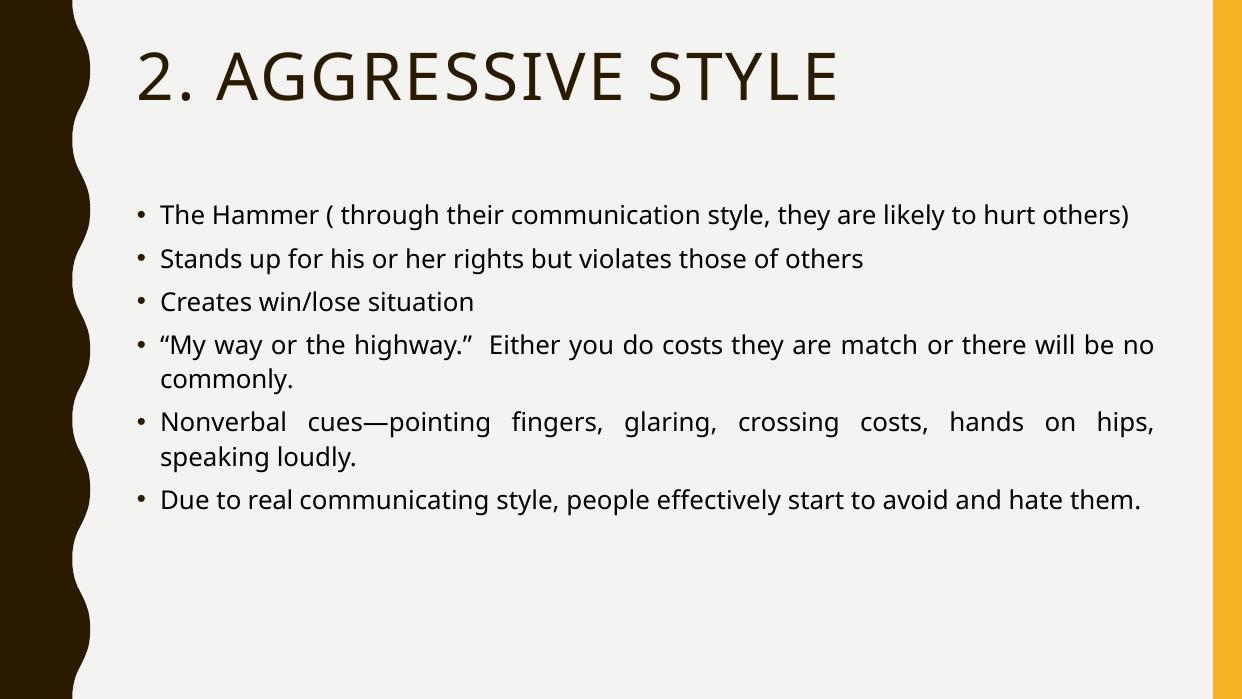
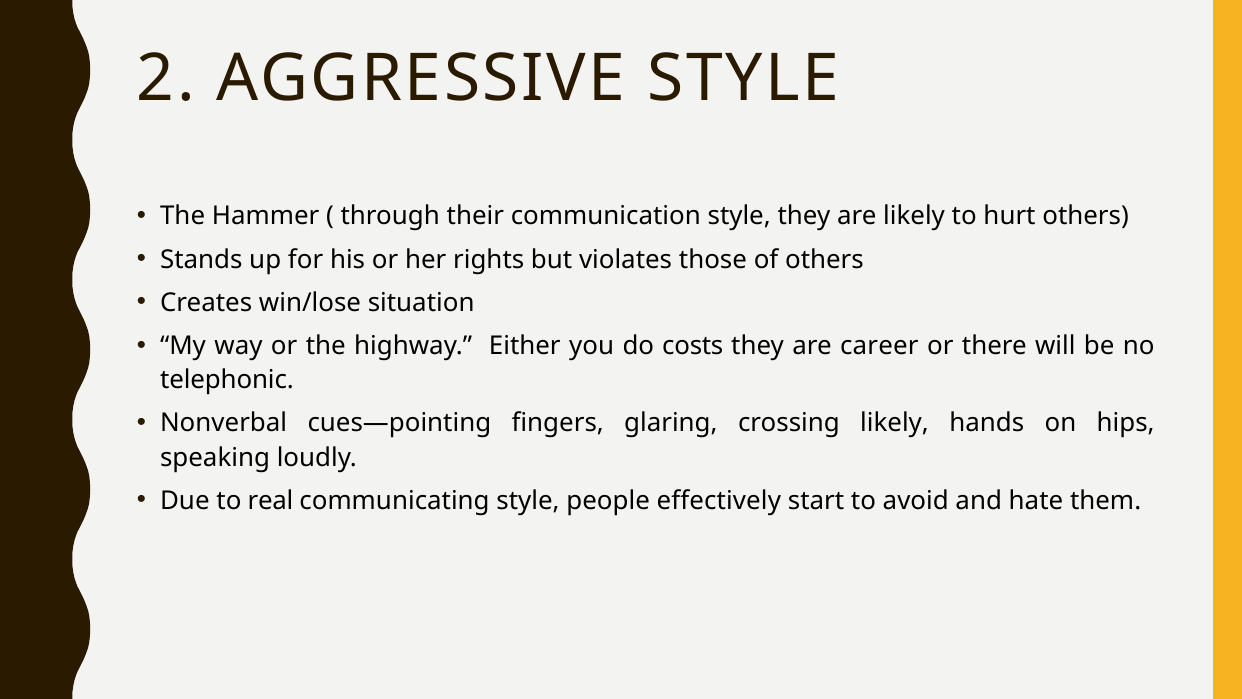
match: match -> career (879, 346)
commonly: commonly -> telephonic (227, 380)
crossing costs: costs -> likely (895, 423)
